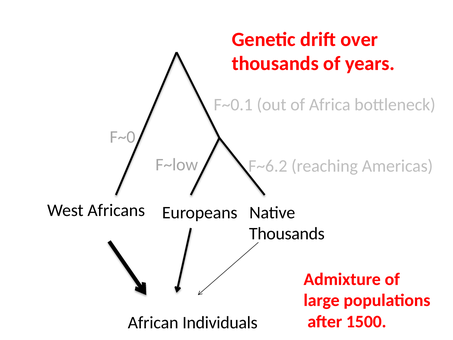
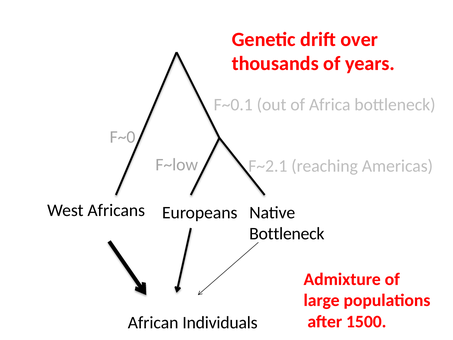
F~6.2: F~6.2 -> F~2.1 (268, 166)
Thousands: Thousands -> Bottleneck (287, 234)
